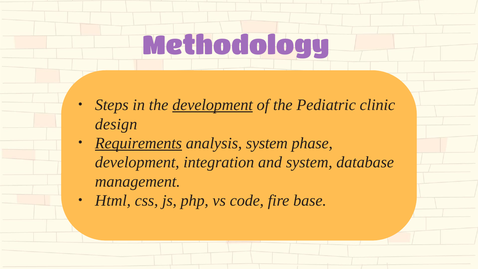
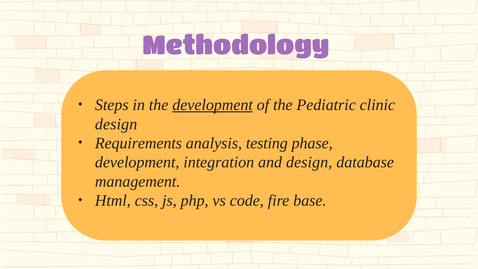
Requirements underline: present -> none (138, 143)
analysis system: system -> testing (267, 143)
and system: system -> design (309, 162)
